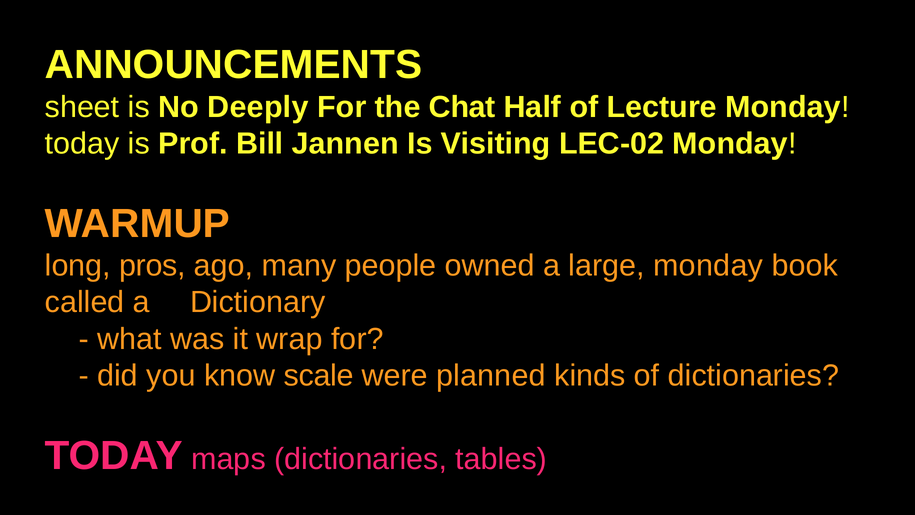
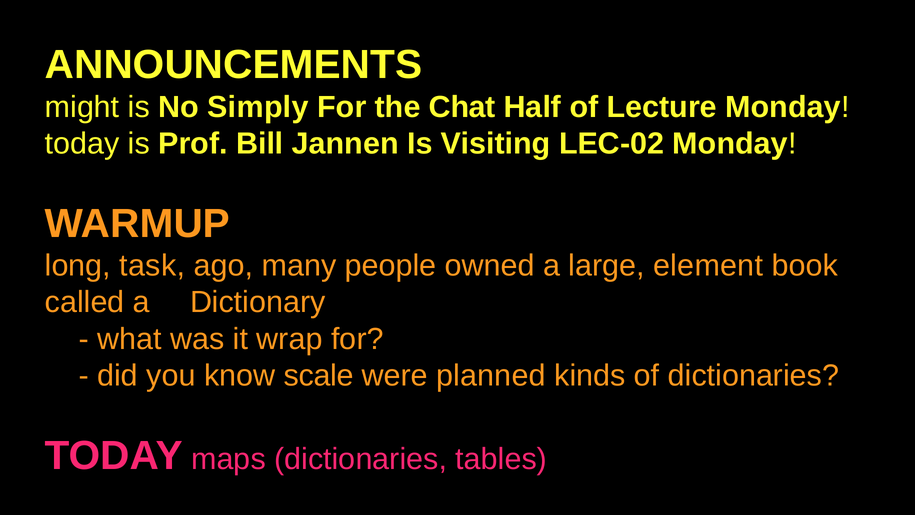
sheet: sheet -> might (82, 107)
Deeply: Deeply -> Simply (258, 107)
pros: pros -> task (152, 266)
large monday: monday -> element (708, 266)
